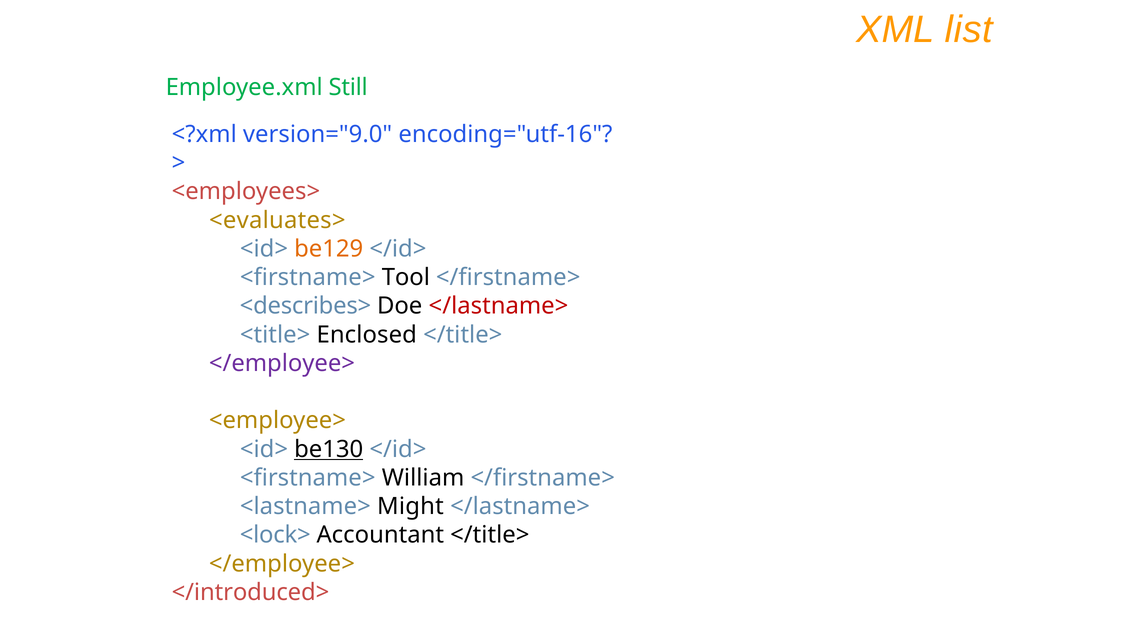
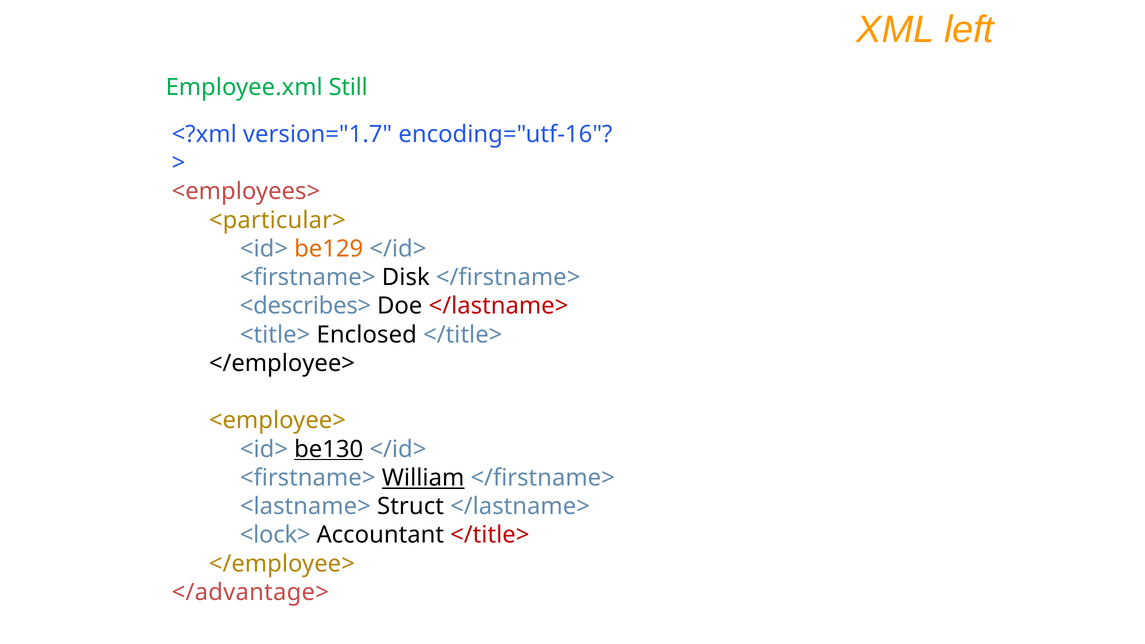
list: list -> left (969, 30)
version="9.0: version="9.0 -> version="1.7 (318, 134)
<evaluates>: <evaluates> -> <particular> (277, 220)
Tool: Tool -> Disk (406, 277)
</employee> colour: purple -> black (282, 363)
William underline: none -> present (423, 478)
Might: Might -> Struct (411, 507)
</title> colour: black -> red (490, 535)
</introduced>: </introduced> -> </advantage> (250, 592)
